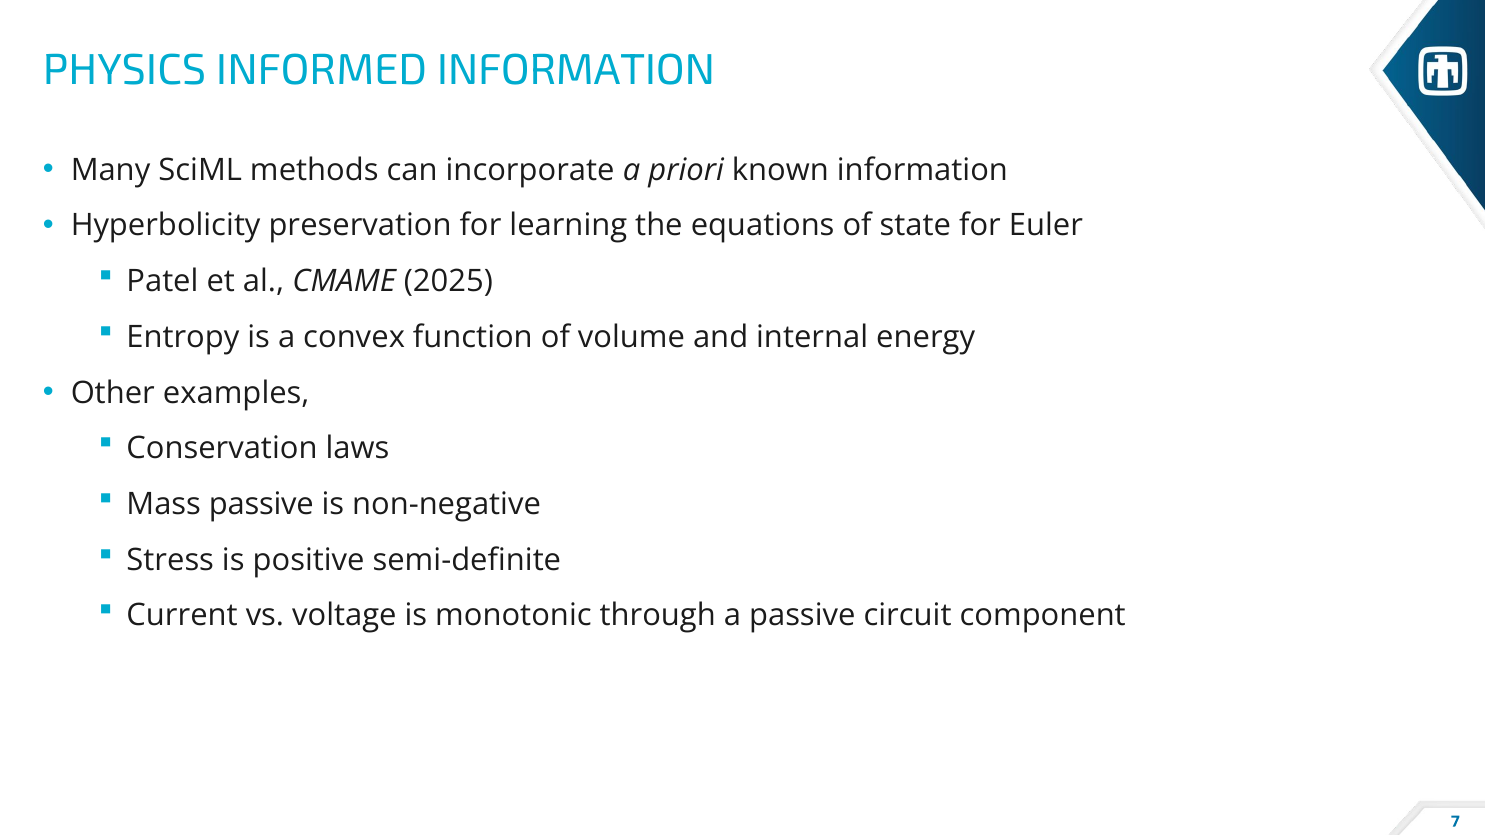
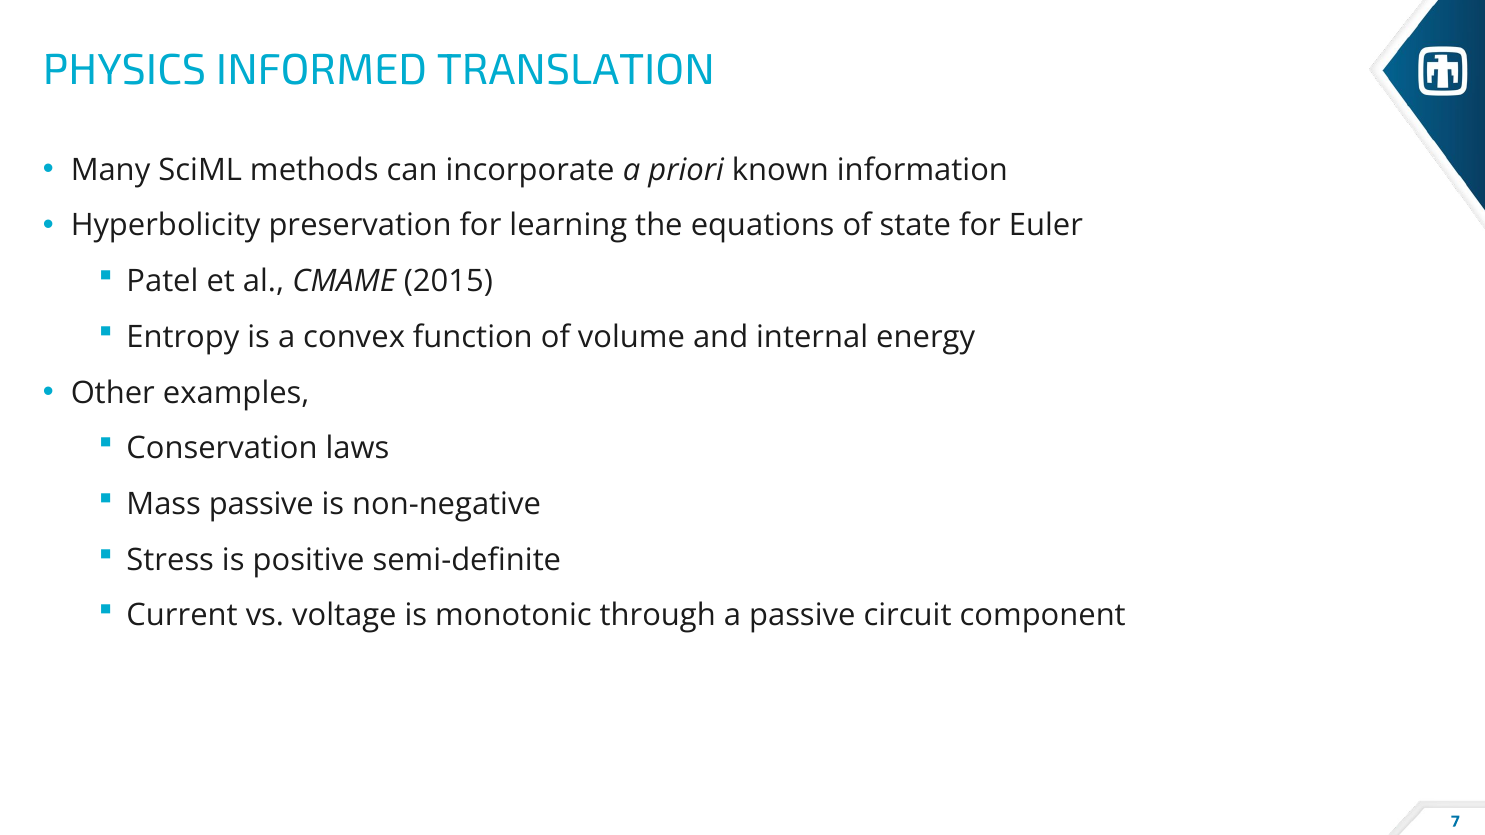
INFORMED INFORMATION: INFORMATION -> TRANSLATION (576, 70)
2025: 2025 -> 2015 (448, 282)
